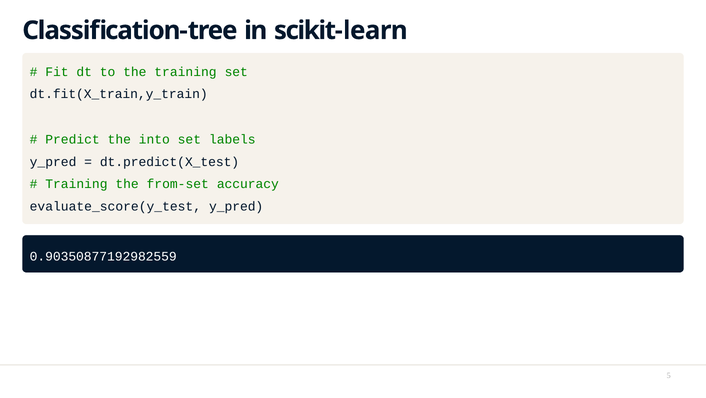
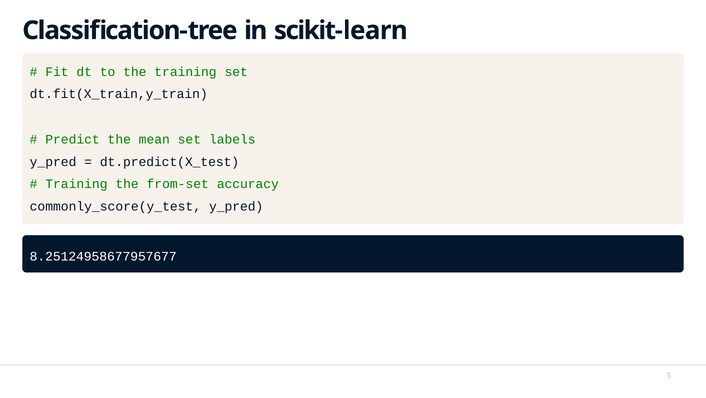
into: into -> mean (154, 140)
evaluate_score(y_test: evaluate_score(y_test -> commonly_score(y_test (115, 206)
0.90350877192982559: 0.90350877192982559 -> 8.25124958677957677 (103, 256)
